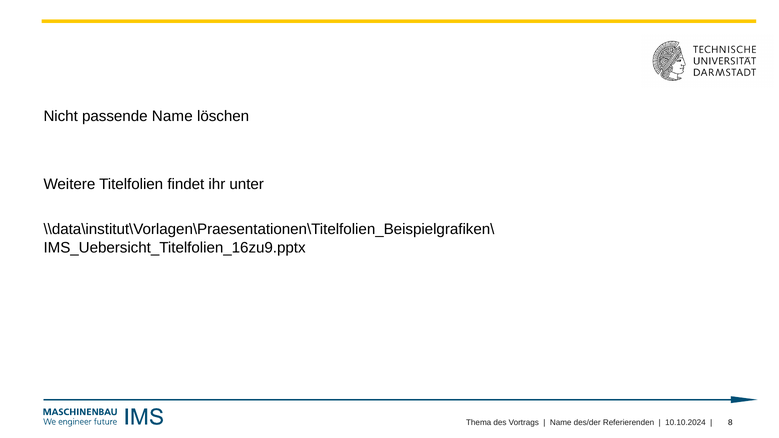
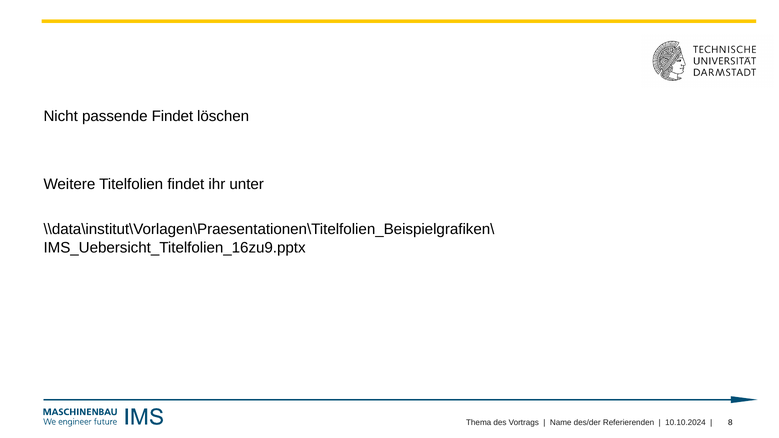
passende Name: Name -> Findet (172, 116)
